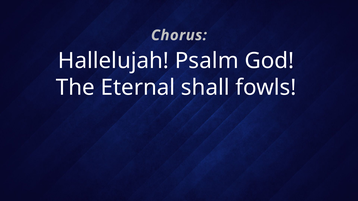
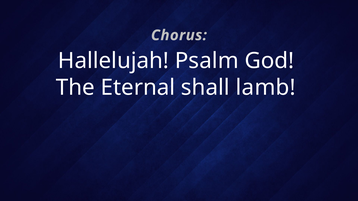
fowls: fowls -> lamb (266, 88)
